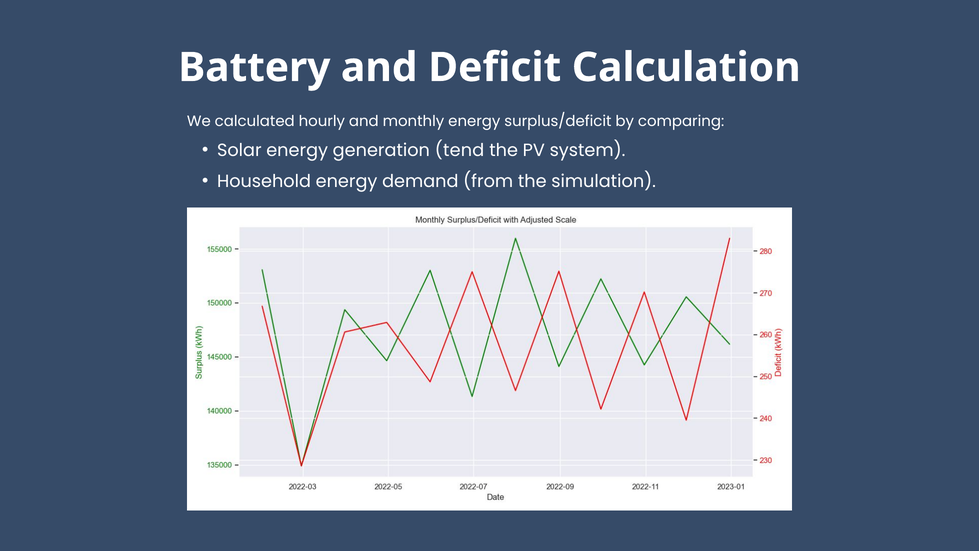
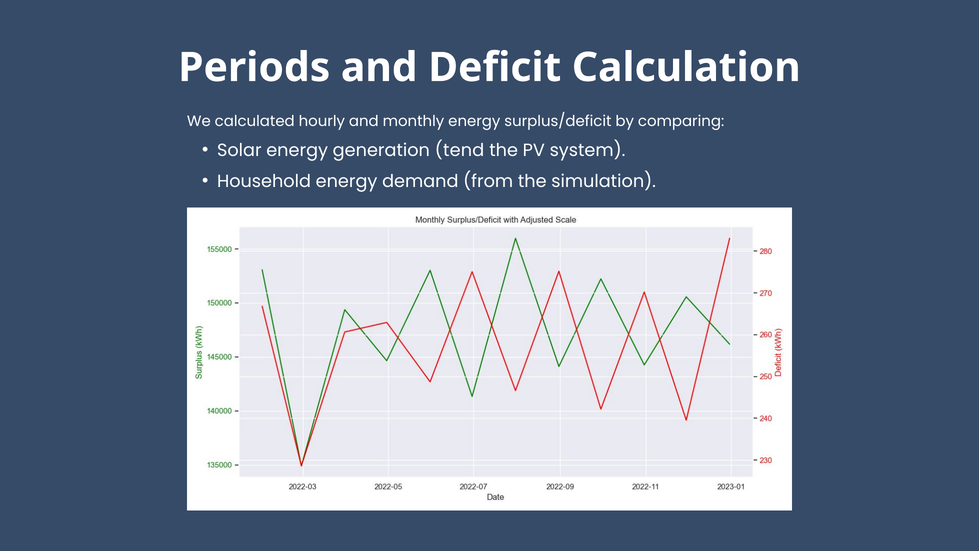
Battery: Battery -> Periods (254, 68)
